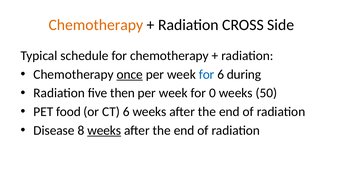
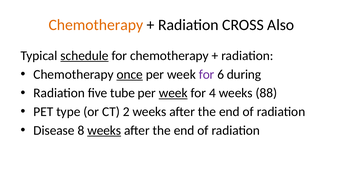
Side: Side -> Also (281, 25)
schedule underline: none -> present (84, 56)
for colour: blue -> purple (207, 74)
then: then -> tube (123, 93)
week underline: none -> present (173, 93)
0: 0 -> 4 (212, 93)
50: 50 -> 88 (266, 93)
food: food -> type (68, 112)
CT 6: 6 -> 2 (126, 112)
